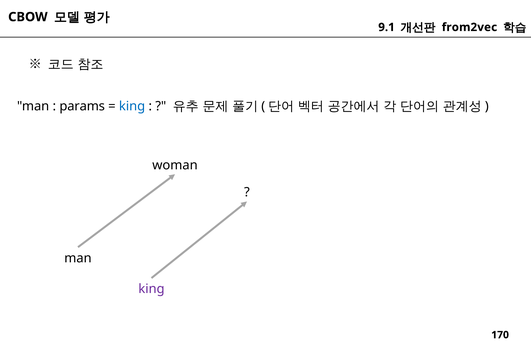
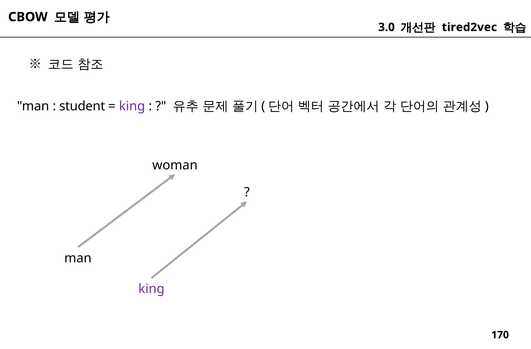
9.1: 9.1 -> 3.0 (387, 27)
from2vec: from2vec -> tired2vec (469, 27)
params: params -> student (82, 106)
king colour: blue -> purple (132, 106)
